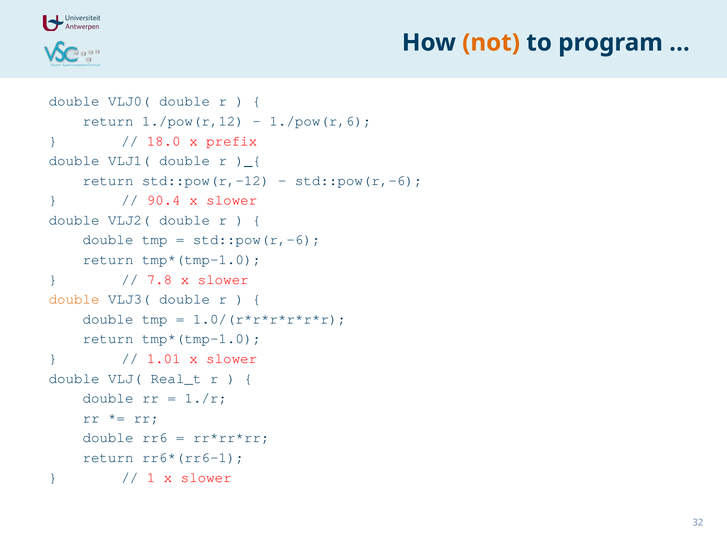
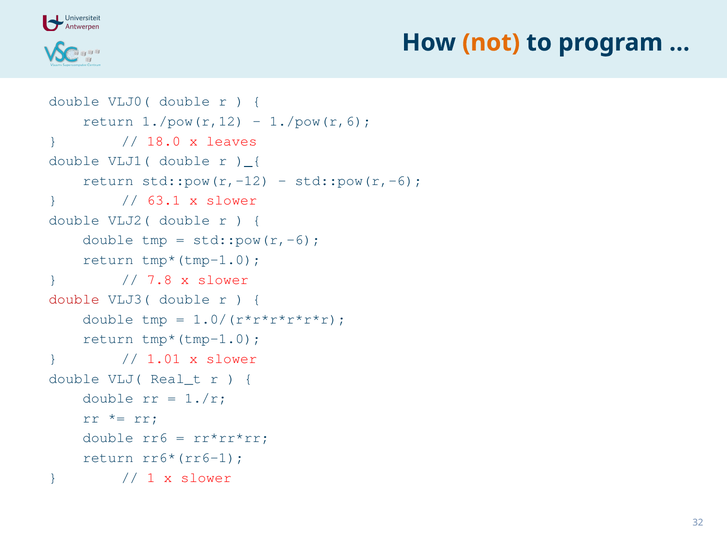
prefix: prefix -> leaves (232, 141)
90.4: 90.4 -> 63.1 (164, 200)
double colour: orange -> red (74, 299)
